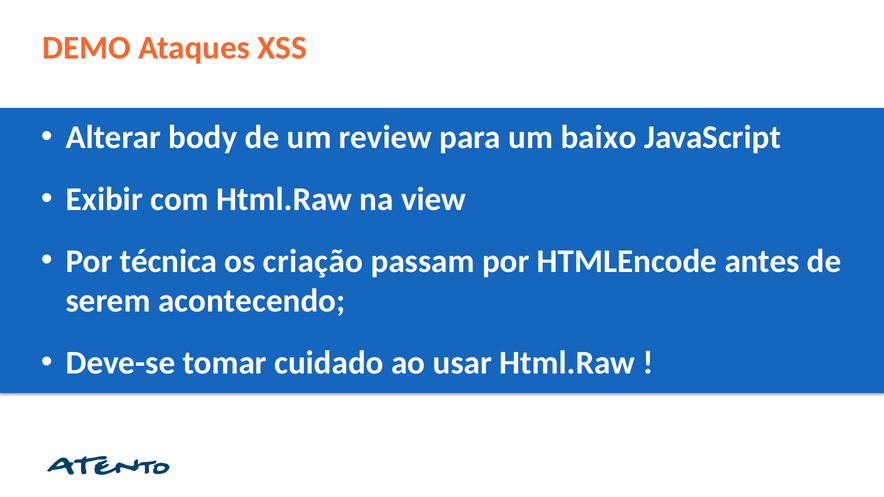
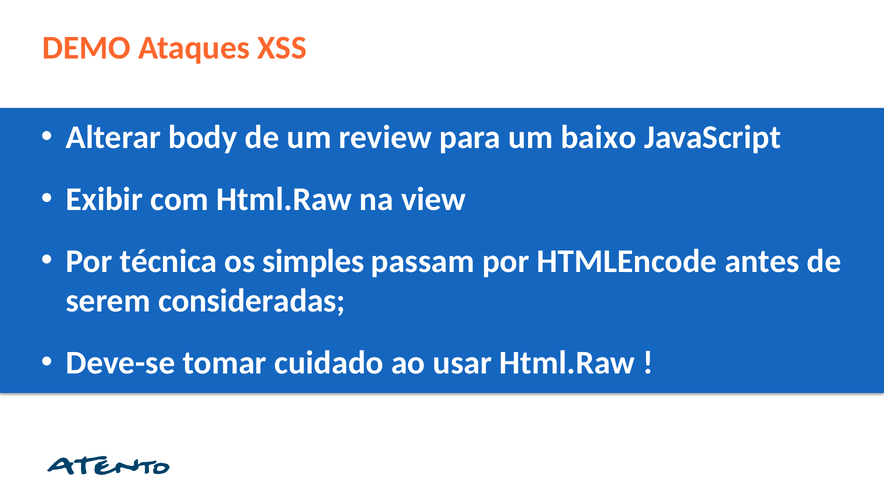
criação: criação -> simples (313, 261)
acontecendo: acontecendo -> consideradas (252, 301)
